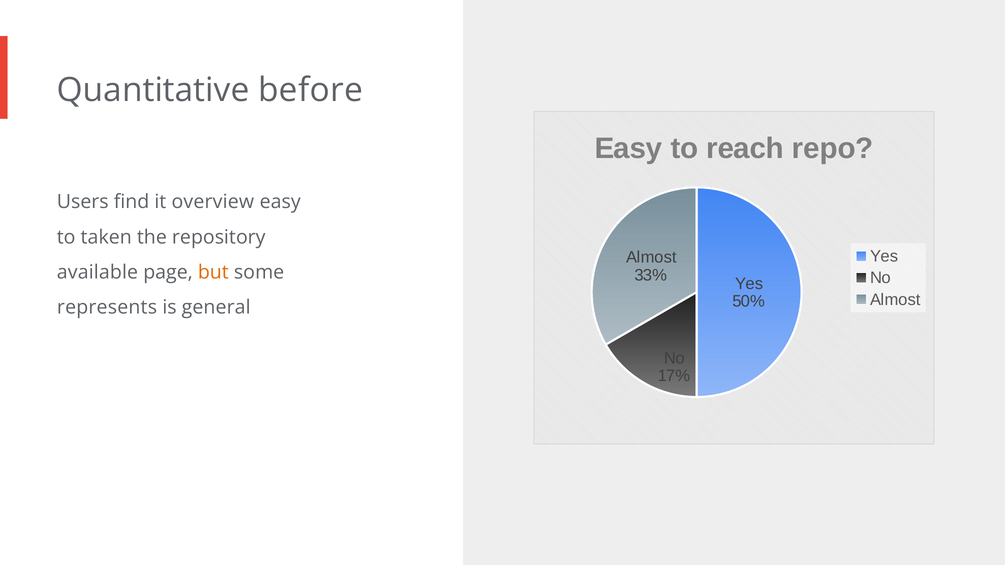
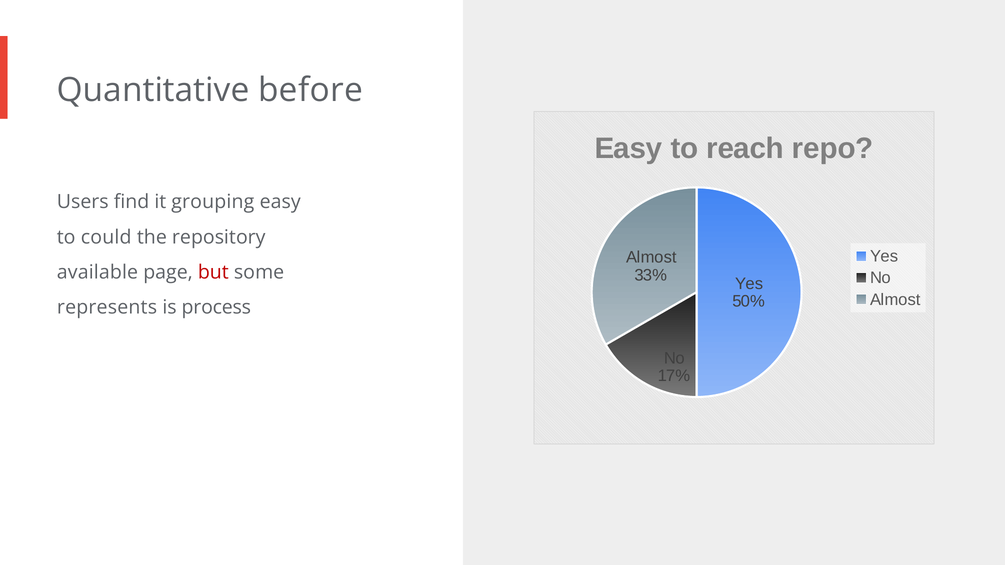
overview: overview -> grouping (213, 202)
taken: taken -> could (106, 237)
but colour: orange -> red (213, 272)
general: general -> process (216, 308)
